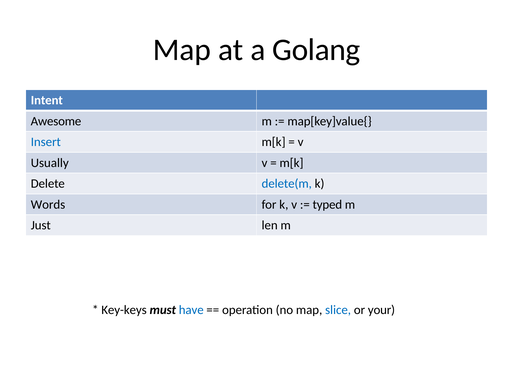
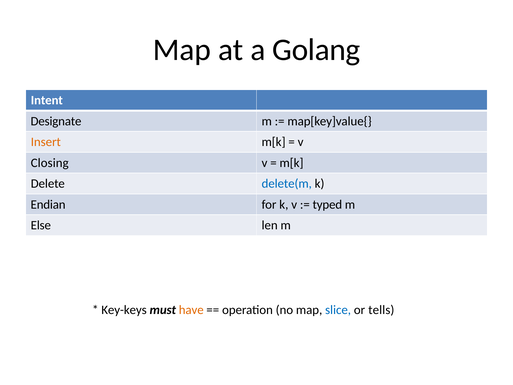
Awesome: Awesome -> Designate (56, 121)
Insert colour: blue -> orange (46, 142)
Usually: Usually -> Closing (50, 163)
Words: Words -> Endian (48, 204)
Just: Just -> Else (41, 225)
have colour: blue -> orange (191, 310)
your: your -> tells (381, 310)
